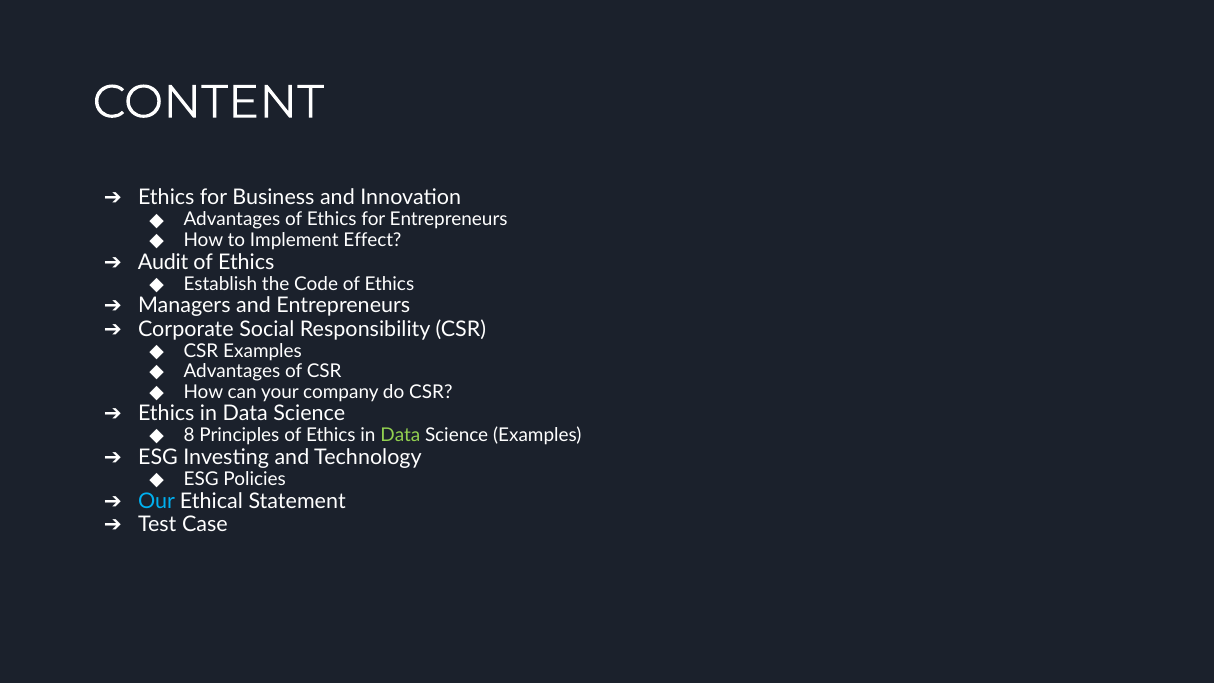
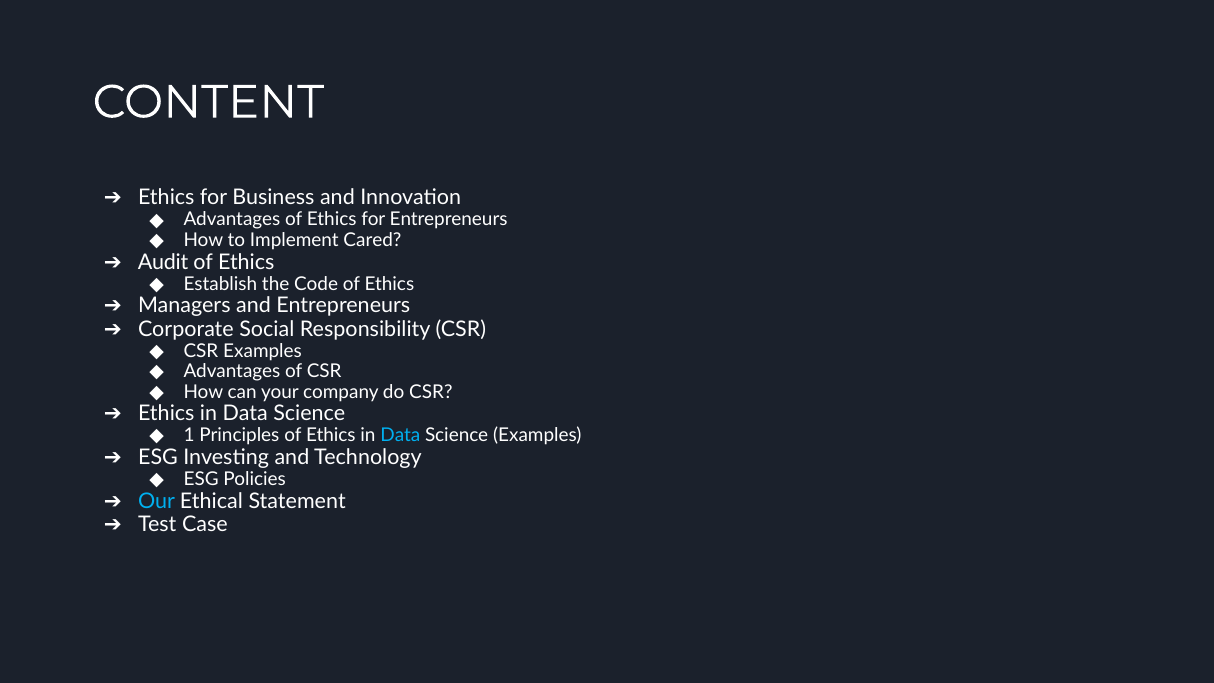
Effect: Effect -> Cared (372, 240)
8: 8 -> 1 (189, 436)
Data colour: light green -> light blue (400, 436)
